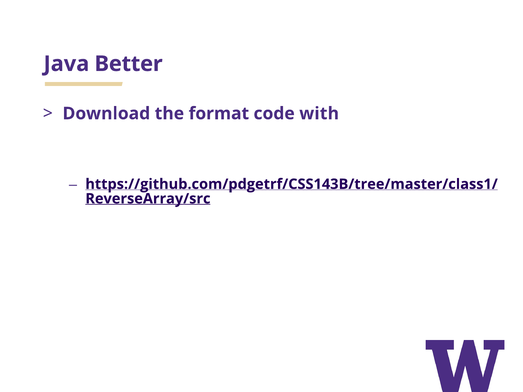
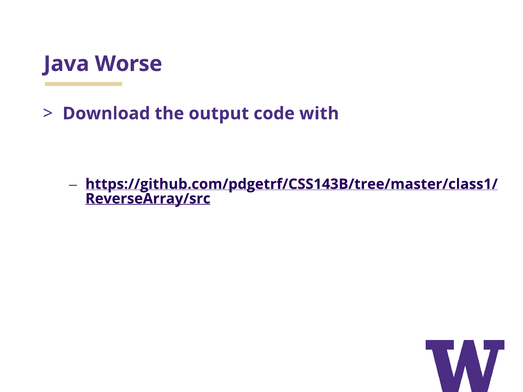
Better: Better -> Worse (129, 64)
format: format -> output (219, 114)
